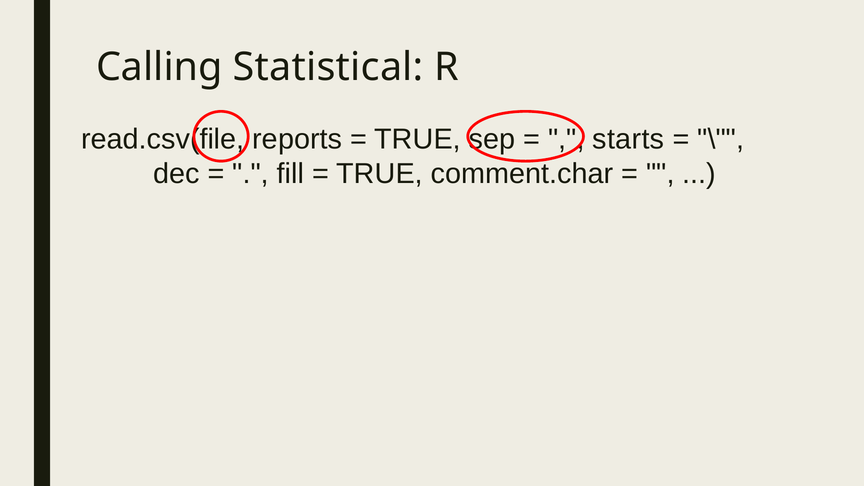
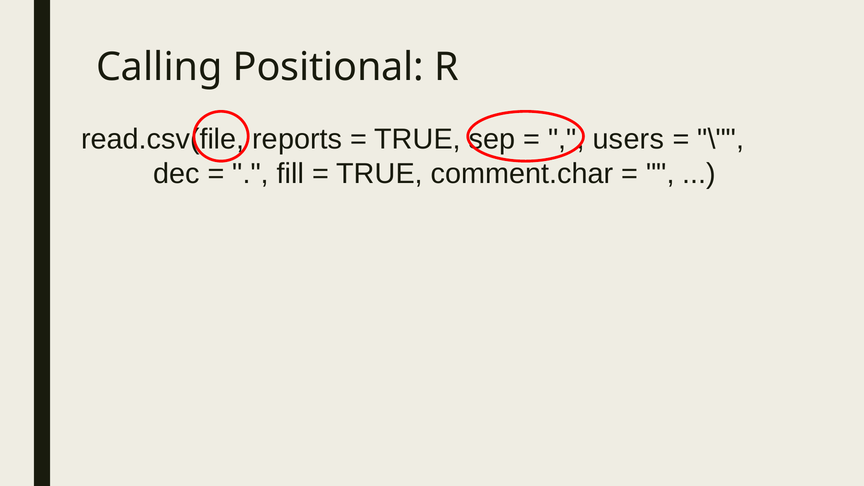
Statistical: Statistical -> Positional (328, 67)
starts: starts -> users (628, 139)
